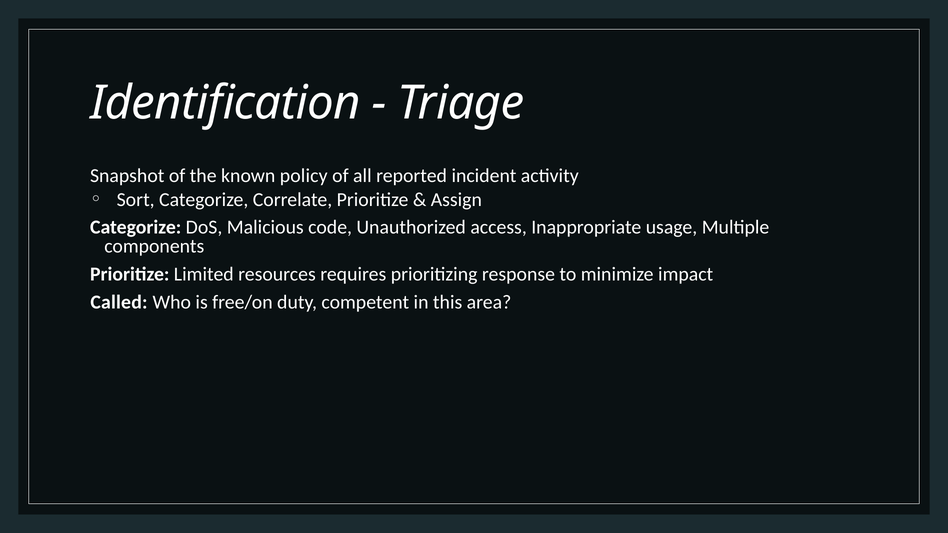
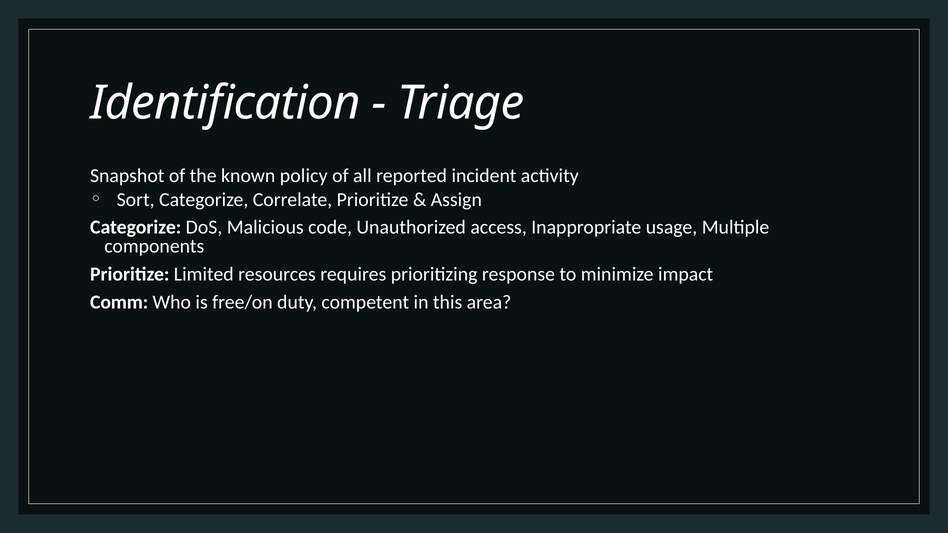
Called: Called -> Comm (119, 302)
